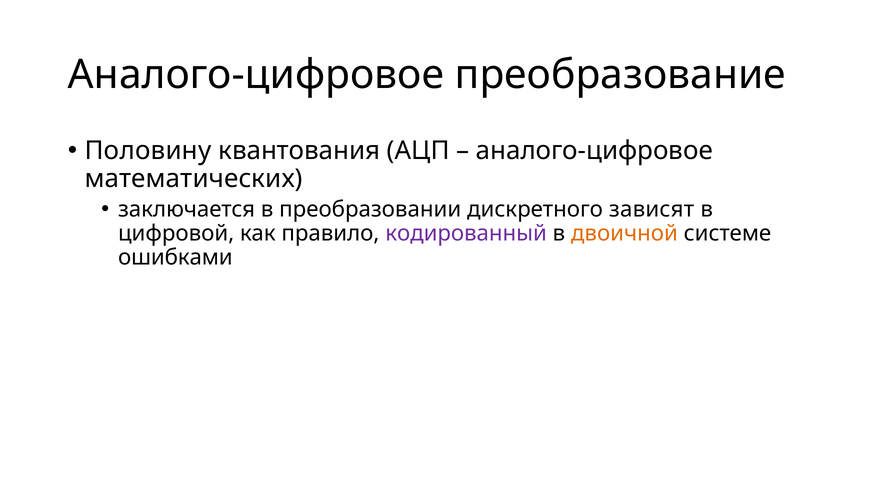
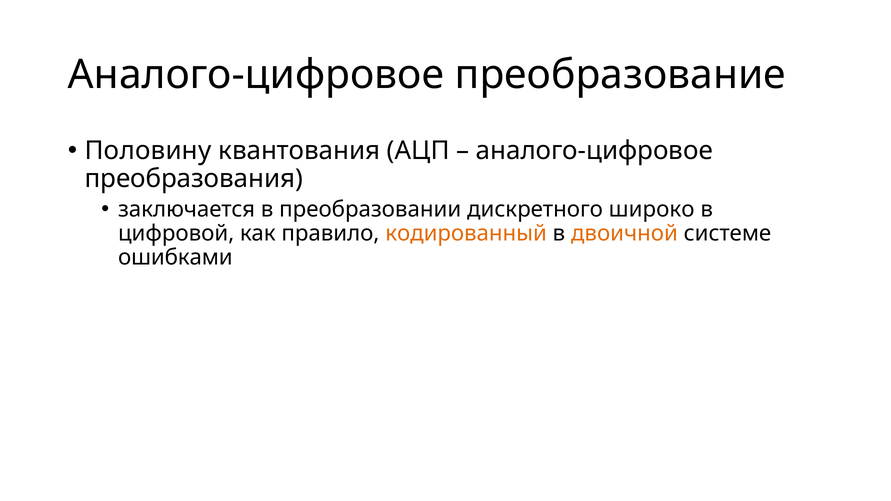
математических: математических -> преобразования (194, 179)
зависят: зависят -> широко (652, 209)
кодированный colour: purple -> orange (466, 233)
